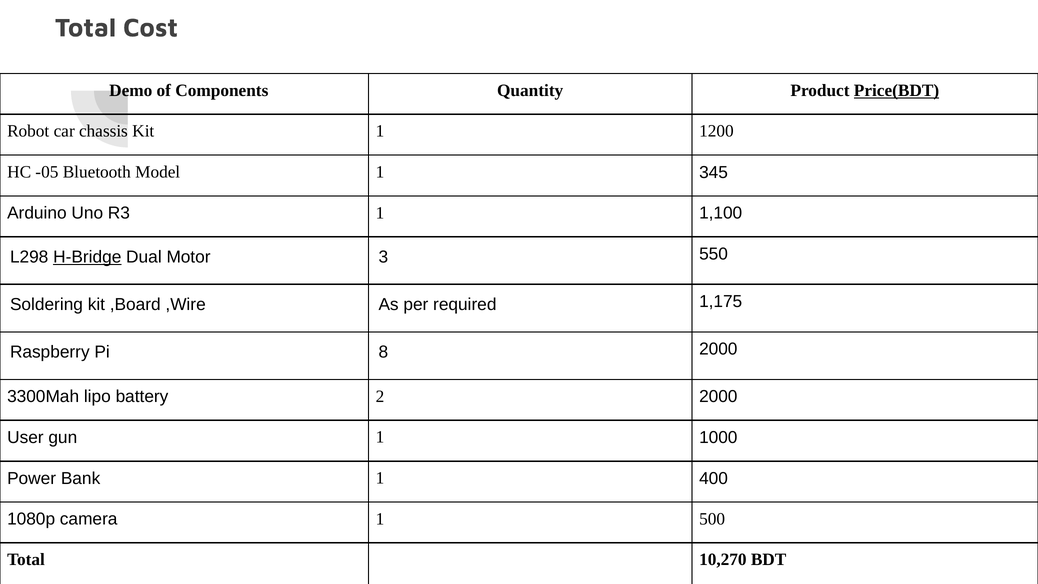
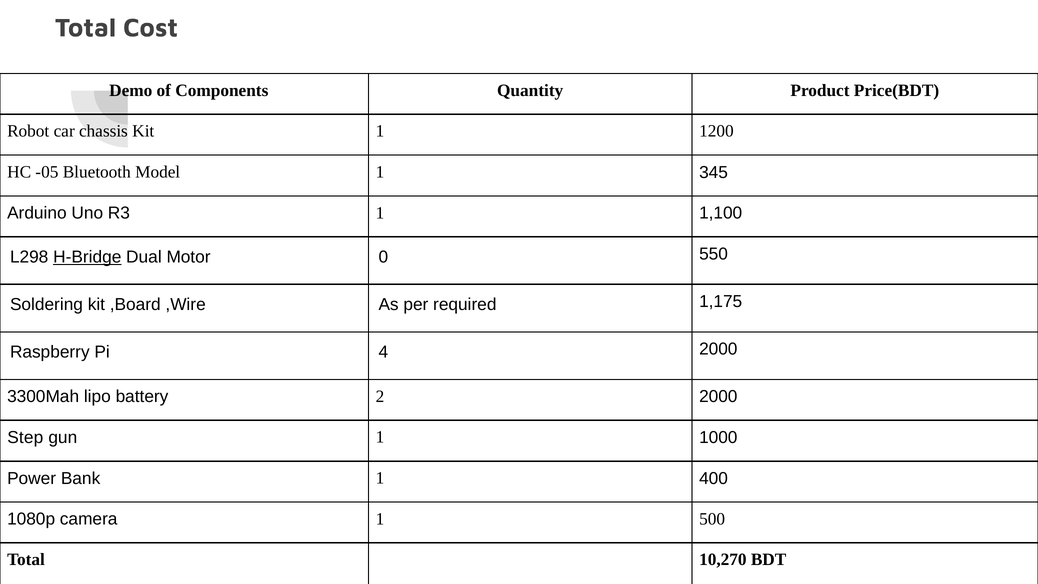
Price(BDT underline: present -> none (897, 90)
3: 3 -> 0 (383, 257)
8: 8 -> 4 (383, 352)
User: User -> Step (25, 437)
